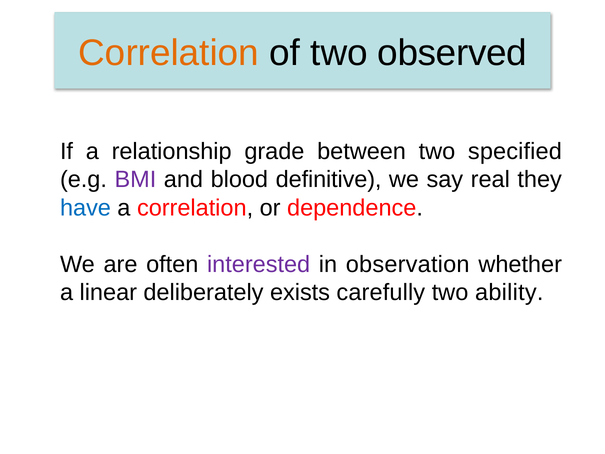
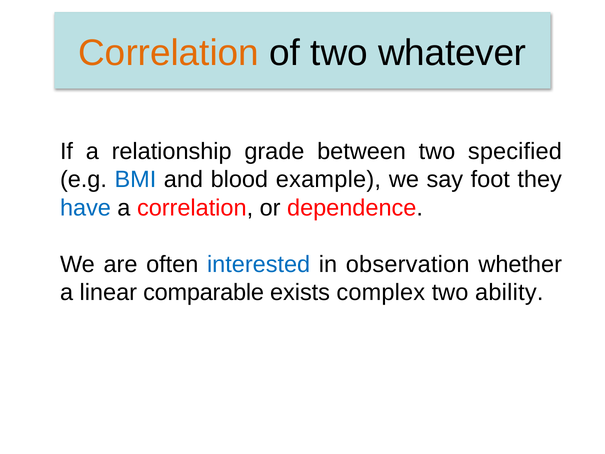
observed: observed -> whatever (452, 53)
BMI colour: purple -> blue (135, 179)
definitive: definitive -> example (328, 179)
real: real -> foot (490, 179)
interested colour: purple -> blue (259, 264)
deliberately: deliberately -> comparable (204, 292)
carefully: carefully -> complex (381, 292)
